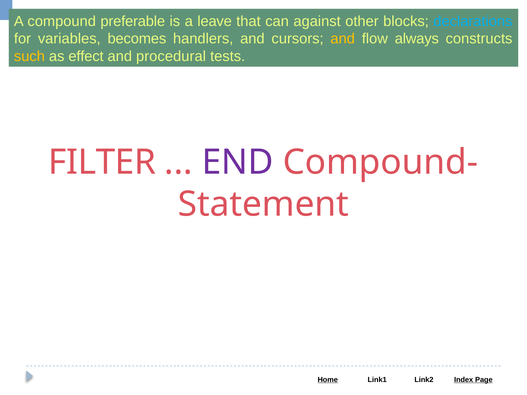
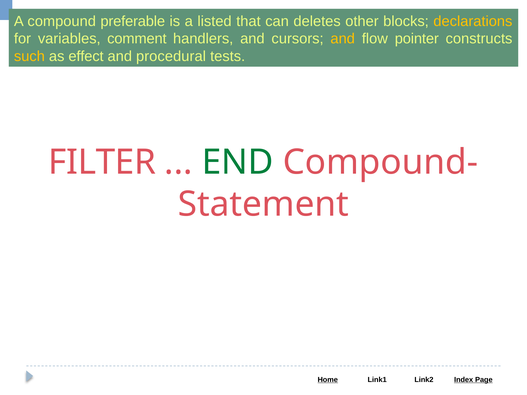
leave: leave -> listed (215, 21)
against: against -> deletes (317, 21)
declarations colour: light blue -> yellow (473, 21)
becomes: becomes -> comment (137, 39)
always: always -> pointer (417, 39)
END colour: purple -> green (238, 162)
